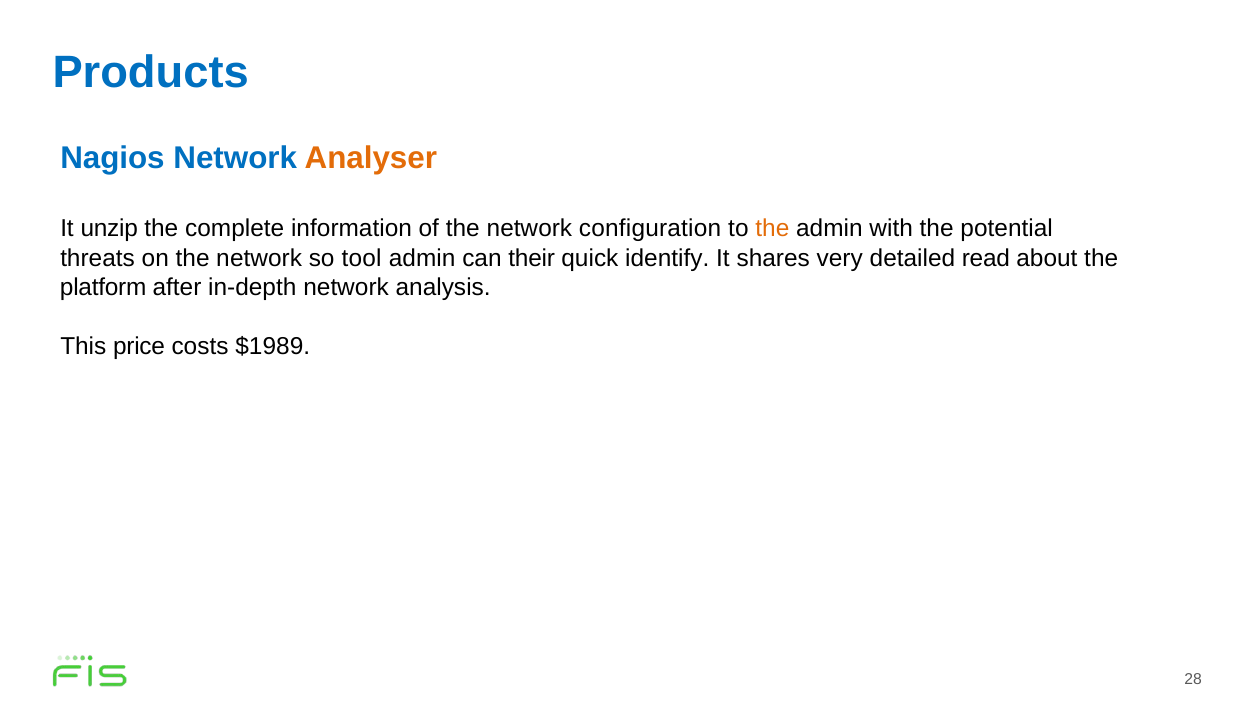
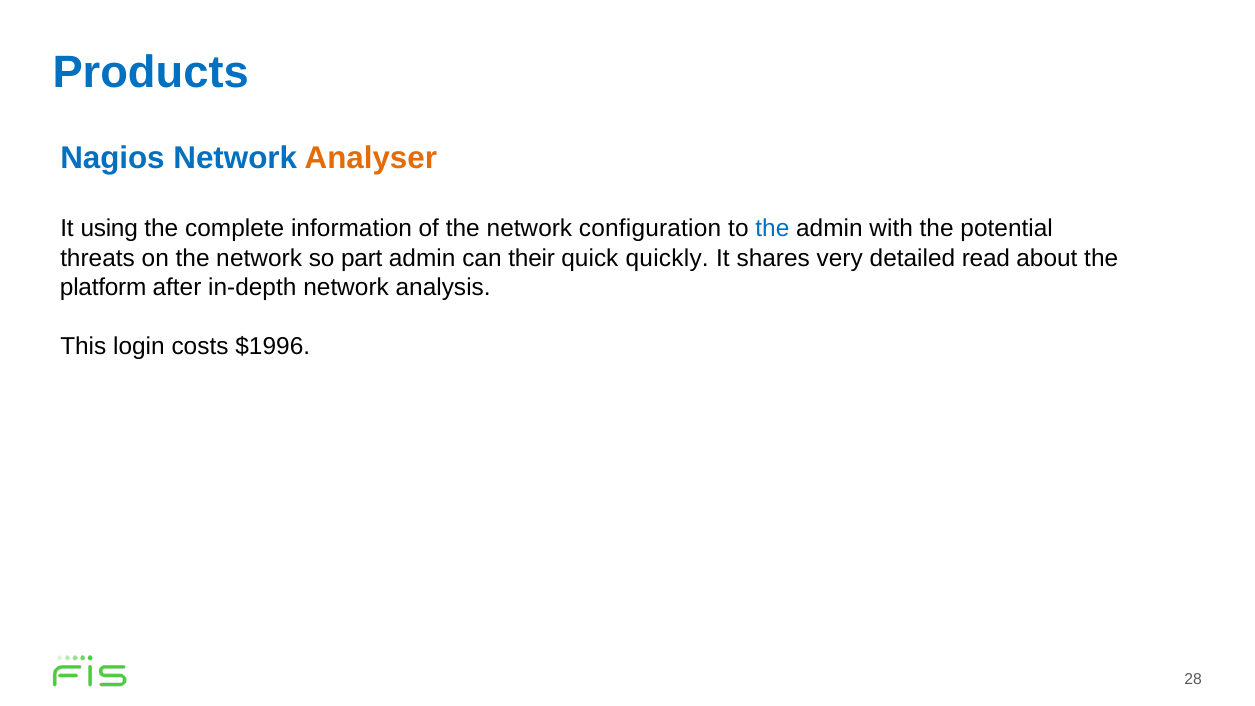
unzip: unzip -> using (109, 229)
the colour: orange -> blue (772, 229)
tool: tool -> part (362, 258)
identify: identify -> quickly (667, 258)
price: price -> login (139, 346)
$1989: $1989 -> $1996 (273, 346)
